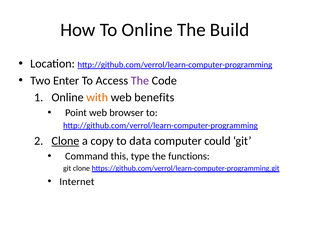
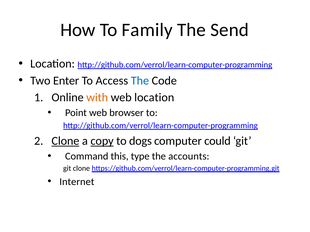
To Online: Online -> Family (147, 30)
Build: Build -> Send (230, 30)
The colour: purple -> blue (140, 81)
web benefits: benefits -> location (154, 98)
copy underline: none -> present (102, 141)
data: data -> dogs (140, 141)
functions: functions -> accounts (189, 157)
